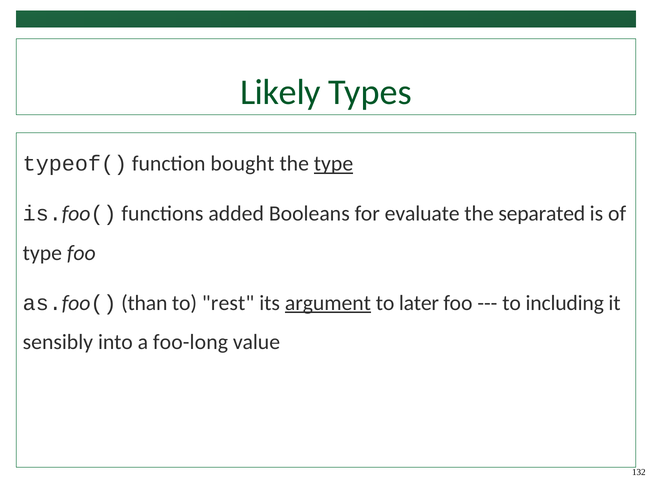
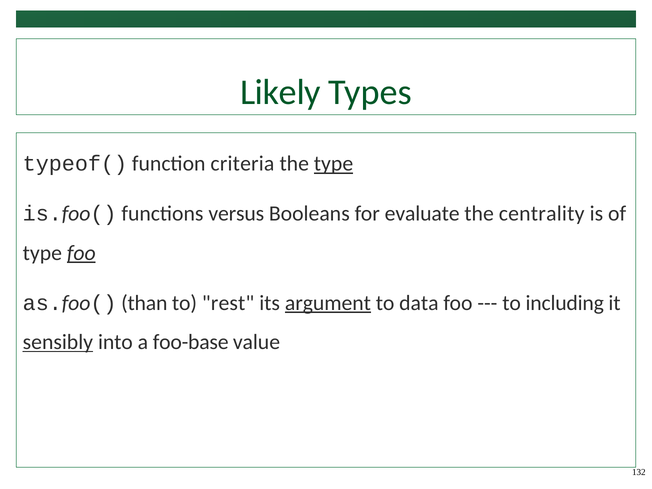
bought: bought -> criteria (242, 164)
added: added -> versus (236, 214)
separated: separated -> centrality (542, 214)
foo underline: none -> present (81, 253)
later: later -> data (419, 303)
sensibly underline: none -> present (58, 342)
foo-long: foo-long -> foo-base (191, 342)
